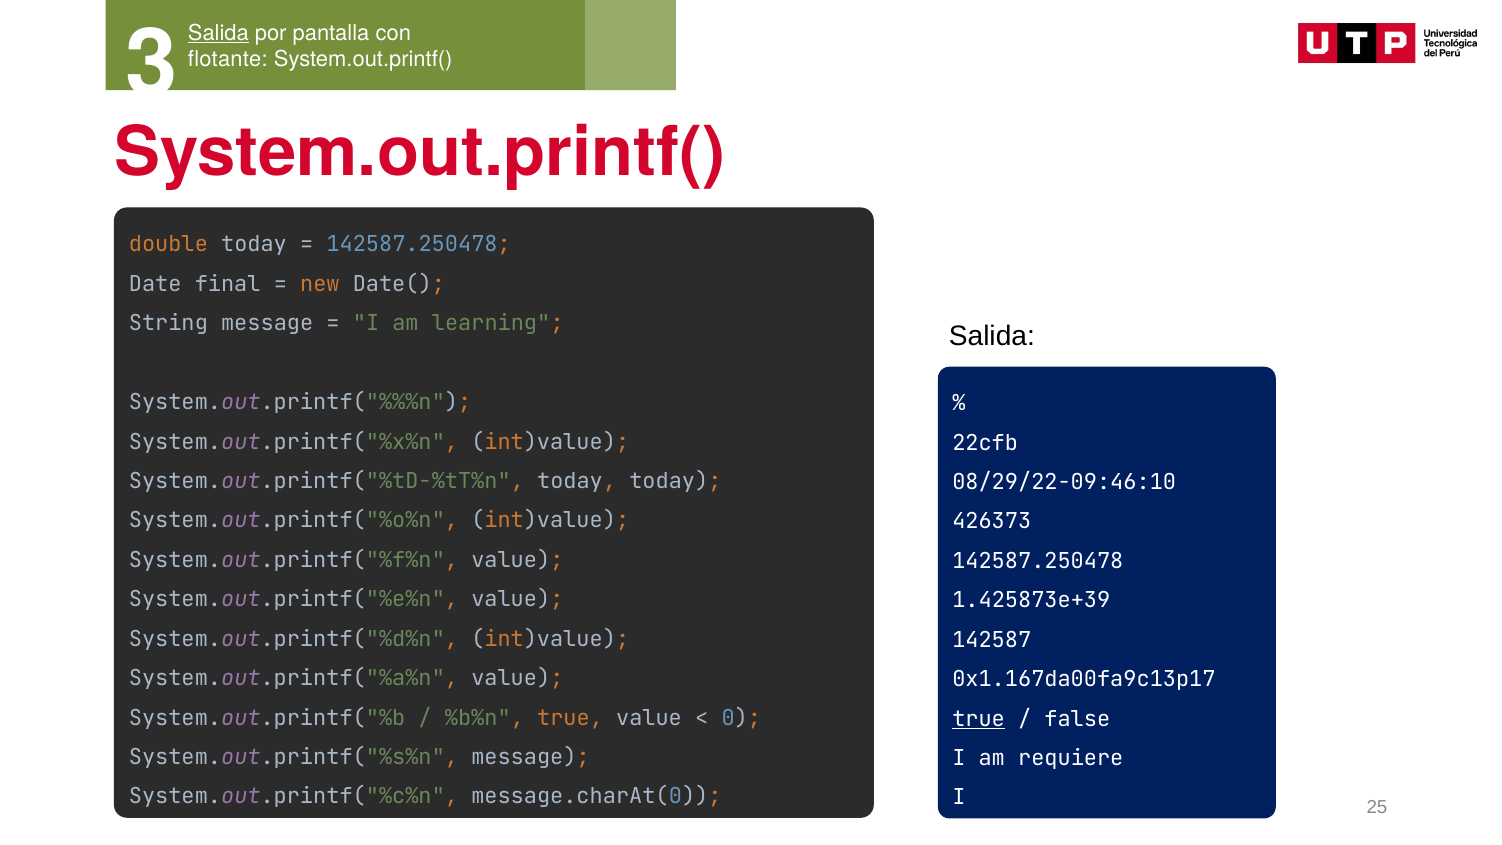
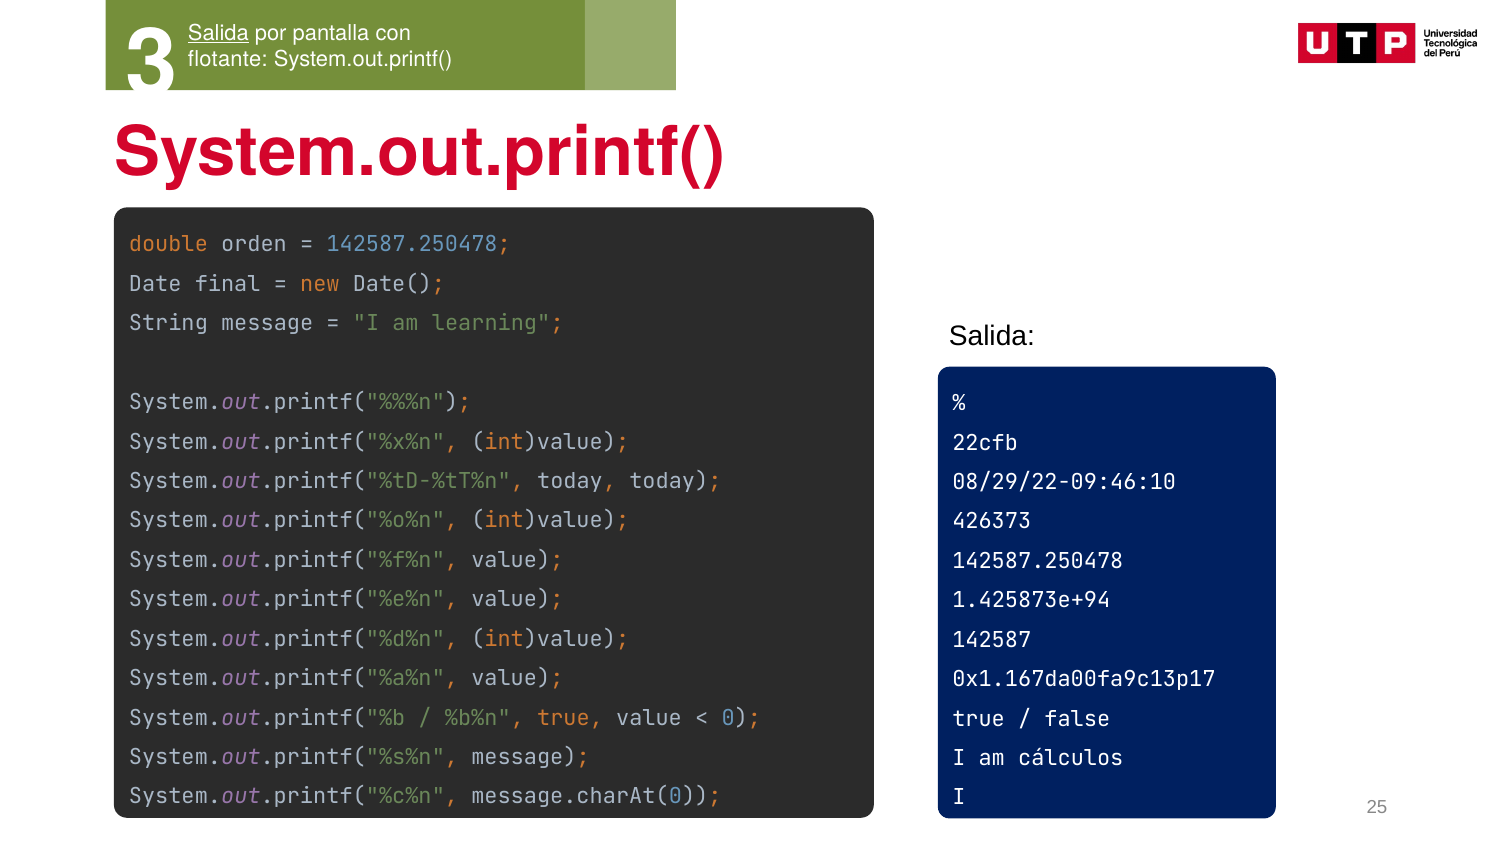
double today: today -> orden (254, 245)
1.425873e+39: 1.425873e+39 -> 1.425873e+94 (1031, 600)
true underline: present -> none (979, 719)
requiere: requiere -> cálculos (1071, 758)
